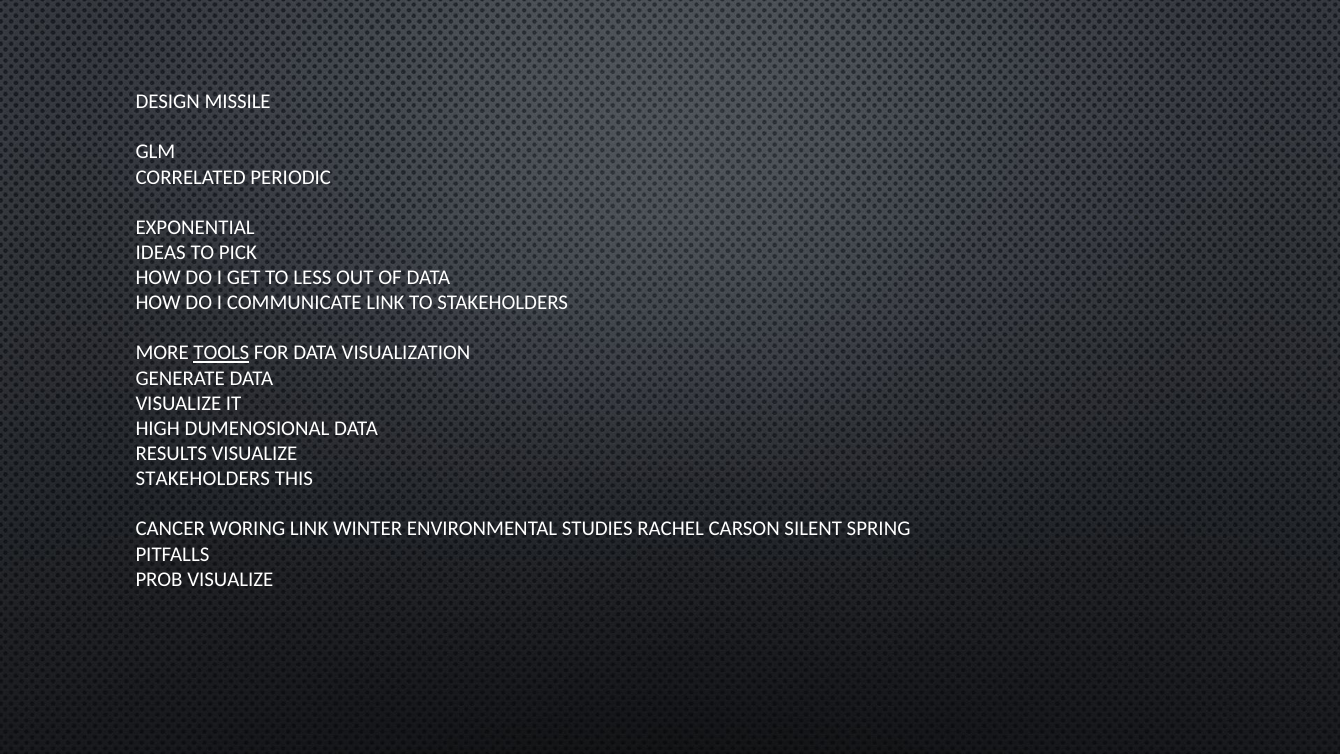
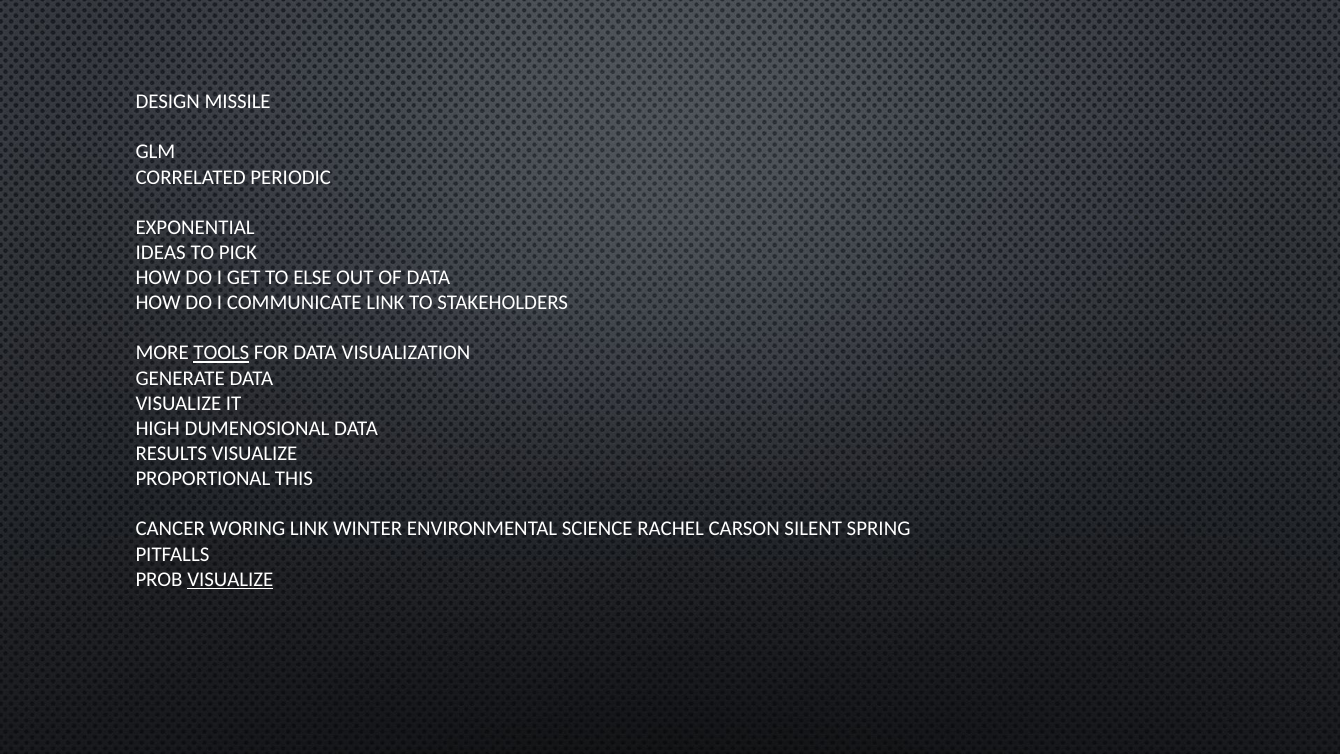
LESS: LESS -> ELSE (312, 278)
STAKEHOLDERS: STAKEHOLDERS -> PROPORTIONAL (203, 479)
STUDIES: STUDIES -> SCIENCE (597, 529)
VISUALIZE underline: none -> present (230, 579)
